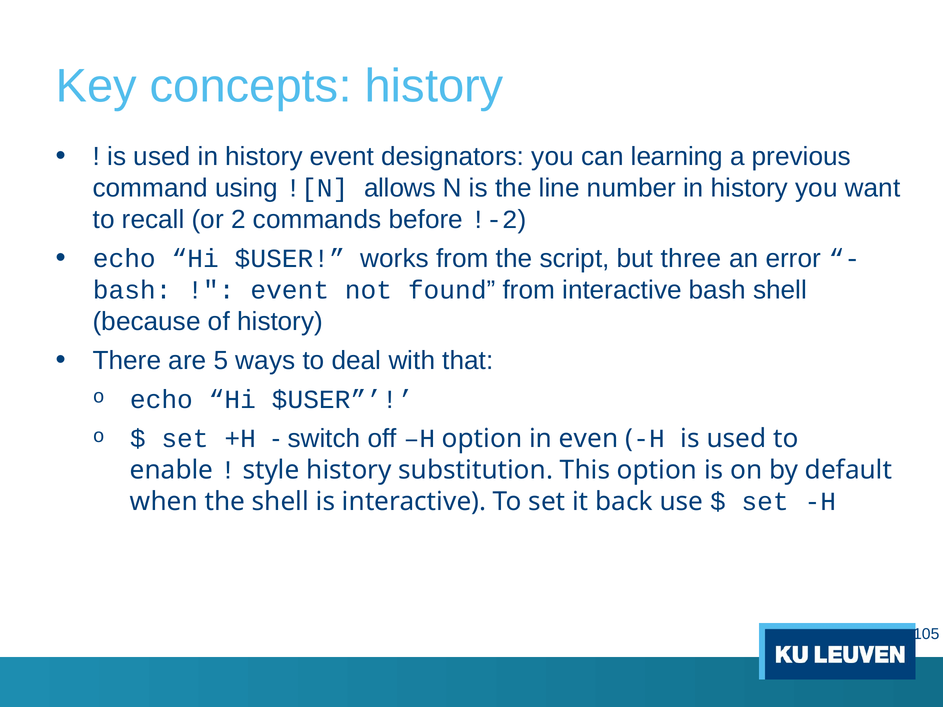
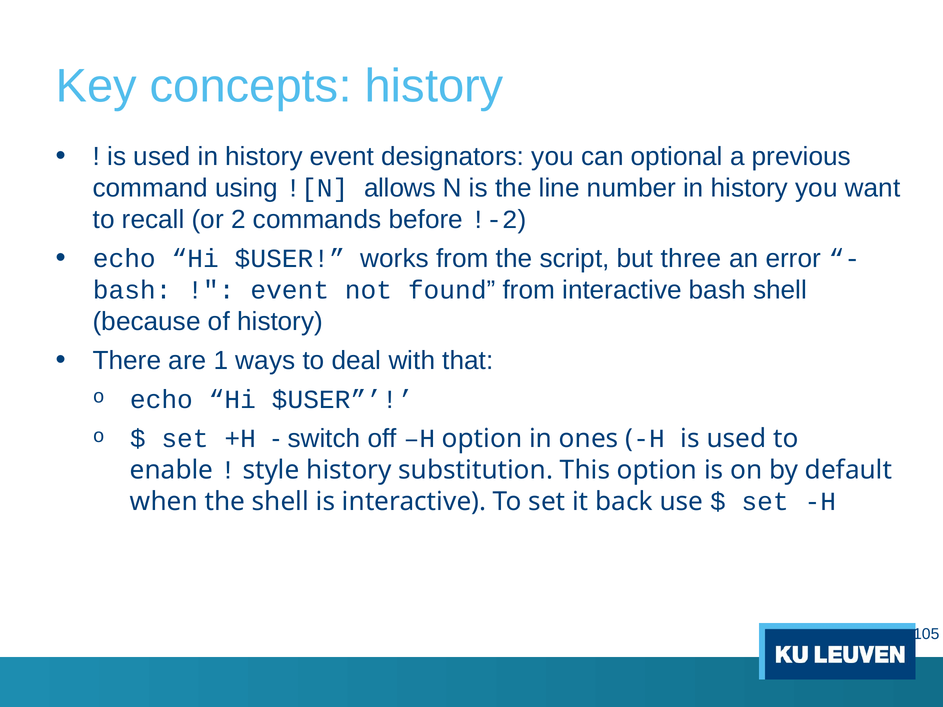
learning: learning -> optional (677, 157)
5: 5 -> 1 (221, 361)
even: even -> ones (589, 439)
